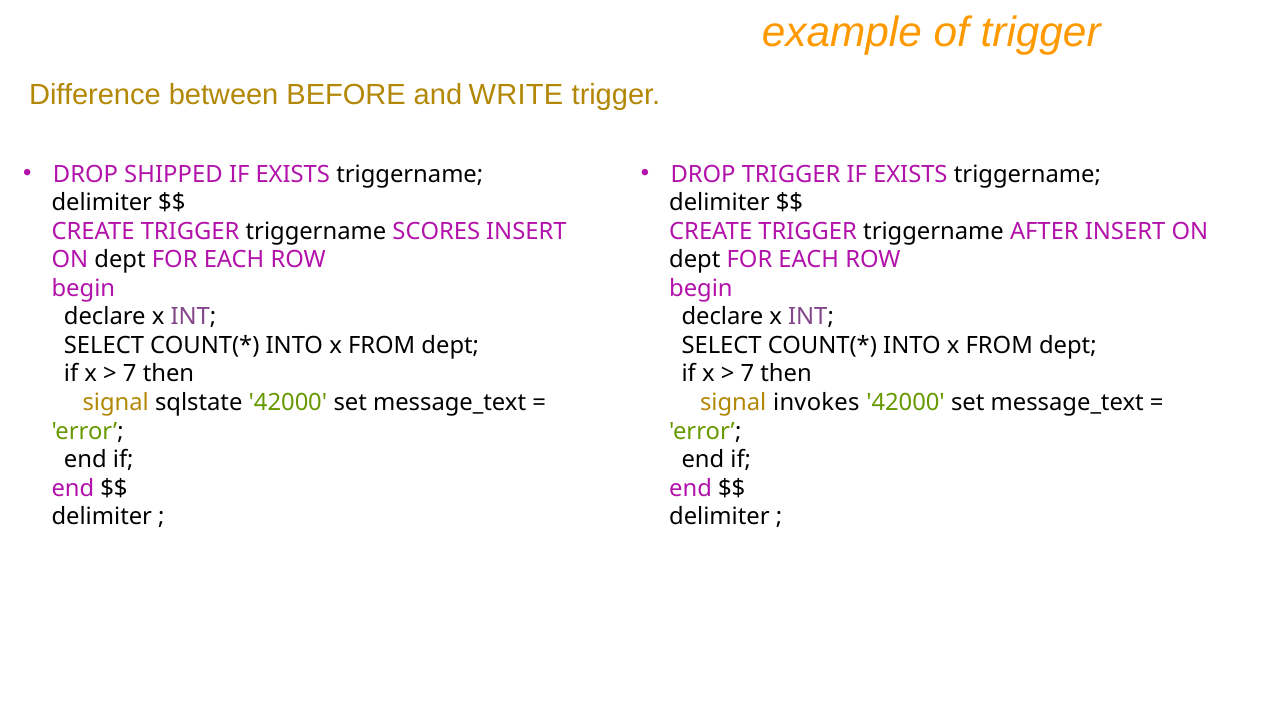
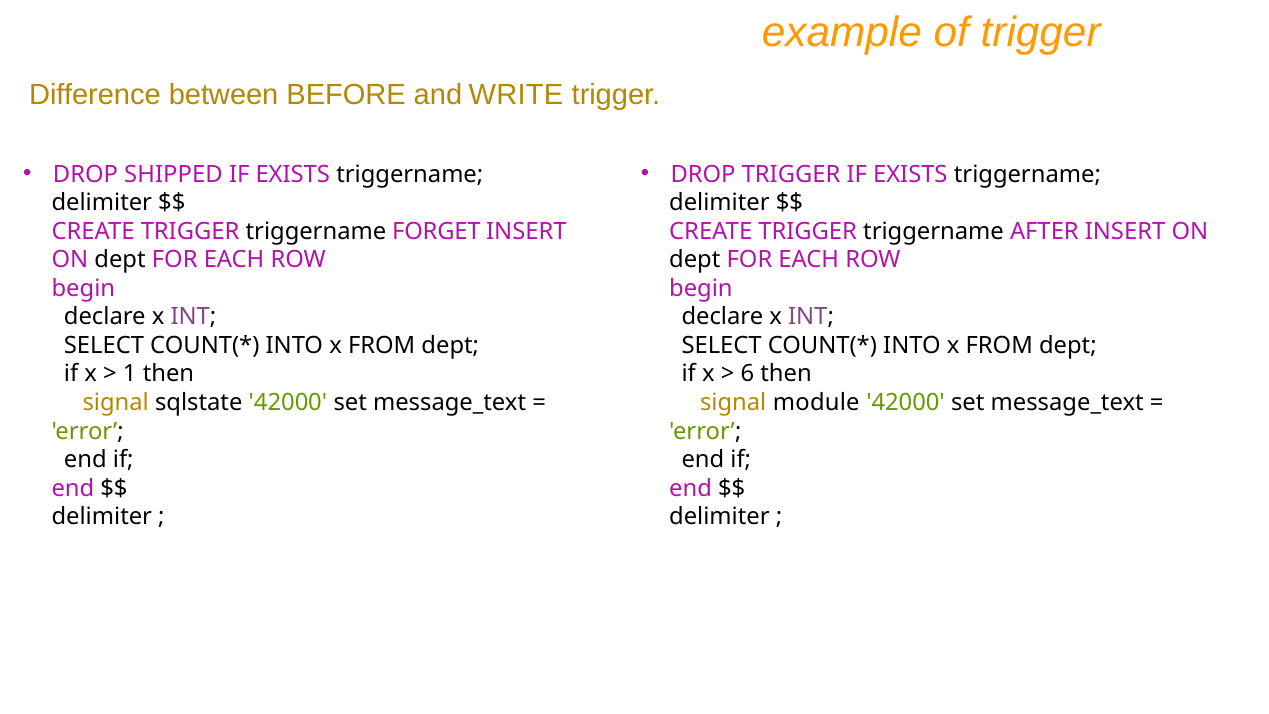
SCORES: SCORES -> FORGET (436, 231)
7: 7 -> 1 (130, 374)
7: 7 -> 6 (747, 374)
invokes: invokes -> module (816, 403)
